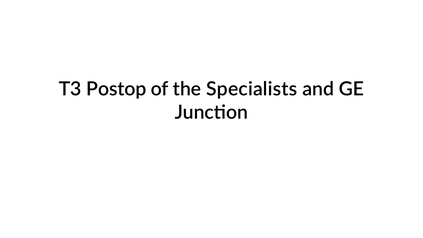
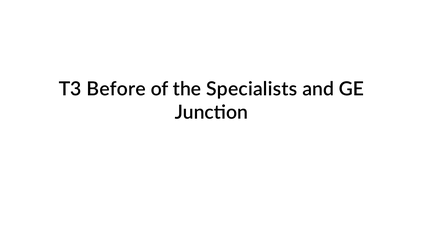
Postop: Postop -> Before (116, 89)
